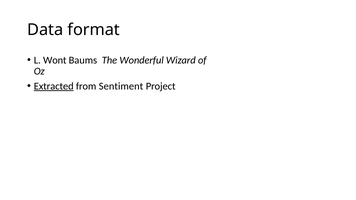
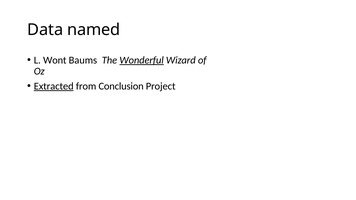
format: format -> named (94, 30)
Wonderful underline: none -> present (142, 60)
Sentiment: Sentiment -> Conclusion (121, 86)
